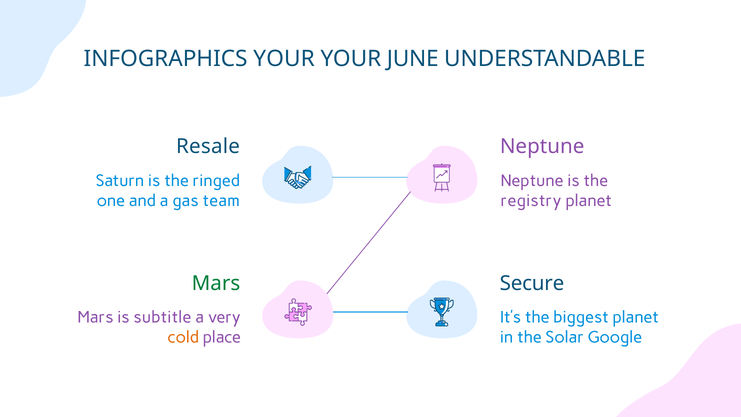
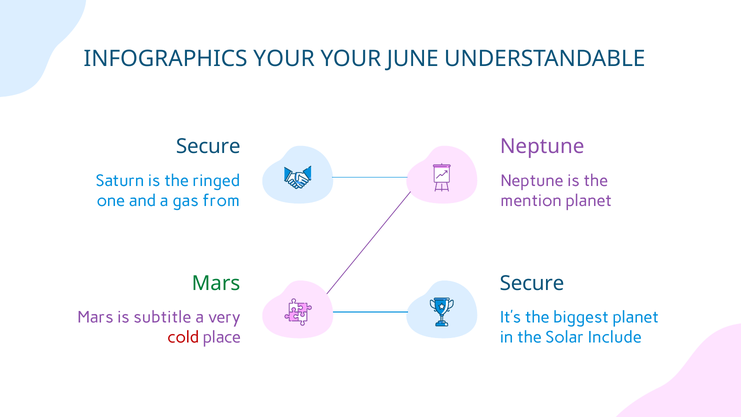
Resale: Resale -> Secure (208, 146)
team: team -> from (221, 201)
registry: registry -> mention (531, 201)
cold colour: orange -> red (183, 337)
Google: Google -> Include (615, 337)
